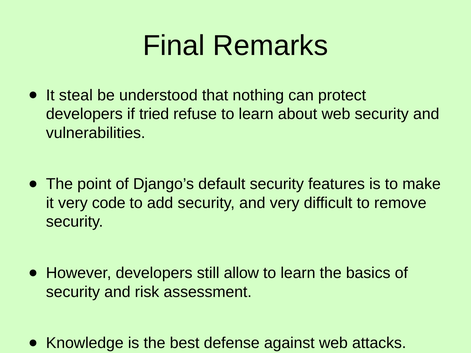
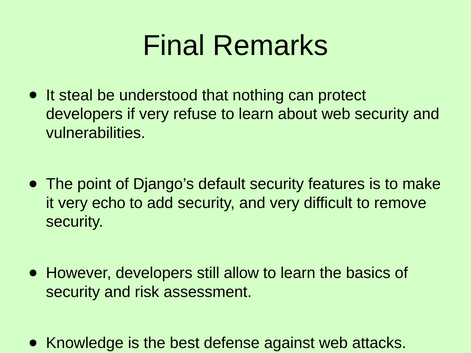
if tried: tried -> very (154, 114)
code: code -> echo (109, 203)
